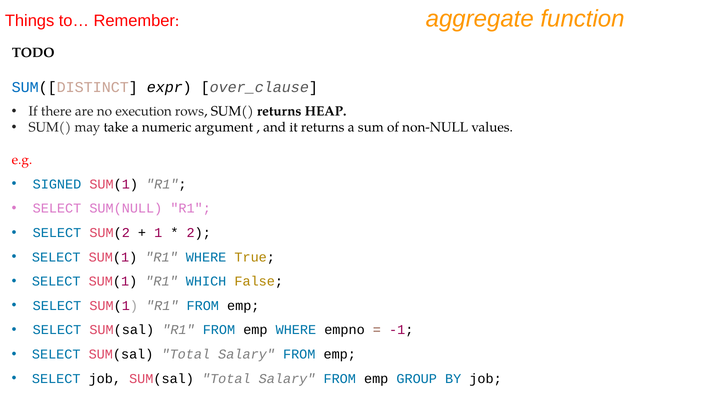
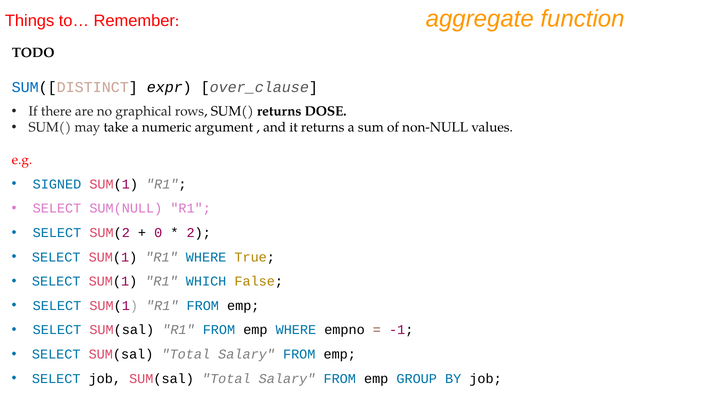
execution: execution -> graphical (144, 111)
HEAP: HEAP -> DOSE (326, 111)
1: 1 -> 0 (158, 233)
